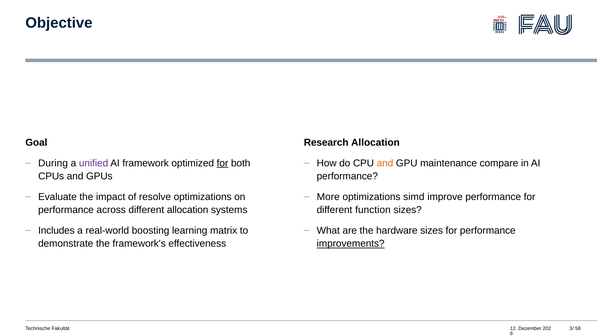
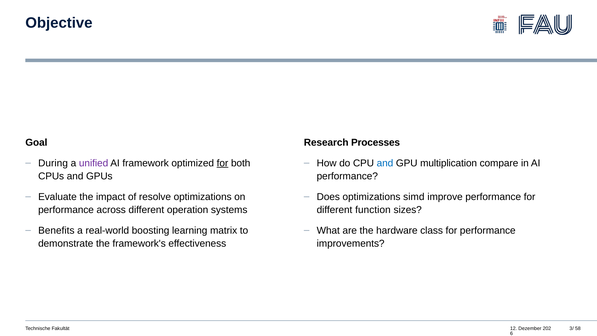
Research Allocation: Allocation -> Processes (376, 143)
and colour: orange -> blue (385, 163)
maintenance: maintenance -> multiplication (449, 163)
More: More -> Does (328, 197)
different allocation: allocation -> operation (188, 210)
Includes: Includes -> Benefits (56, 230)
hardware sizes: sizes -> class (432, 230)
improvements underline: present -> none (351, 243)
